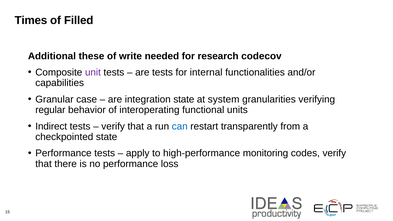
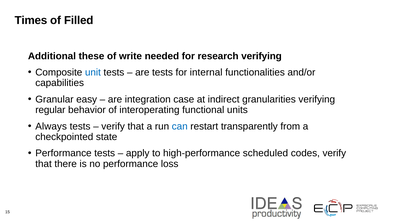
research codecov: codecov -> verifying (262, 56)
unit colour: purple -> blue (93, 72)
case: case -> easy (87, 99)
integration state: state -> case (184, 99)
system: system -> indirect (224, 99)
Indirect: Indirect -> Always (51, 126)
monitoring: monitoring -> scheduled (265, 153)
